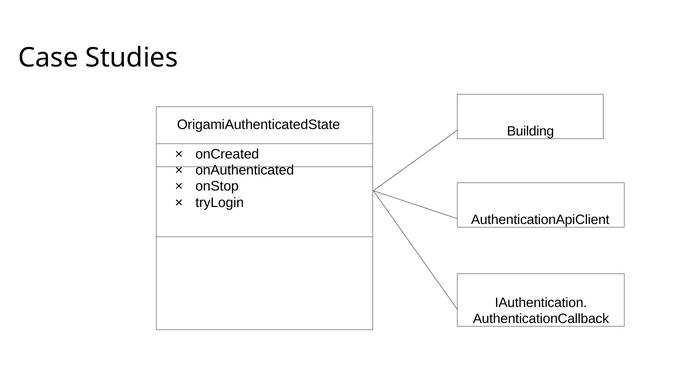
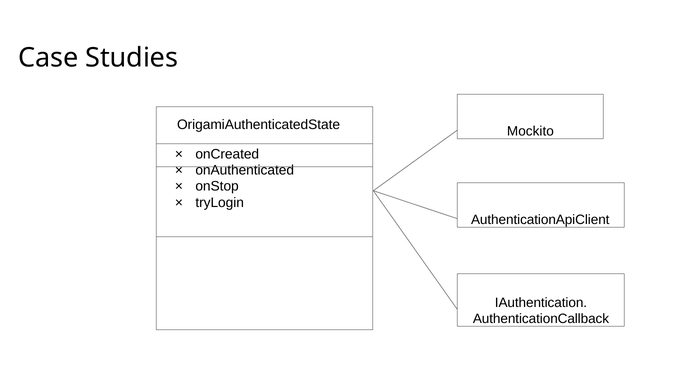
Building: Building -> Mockito (530, 131)
